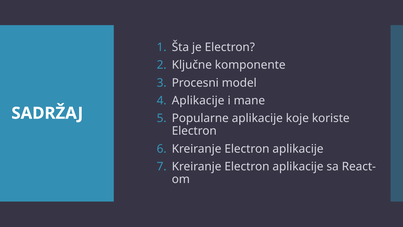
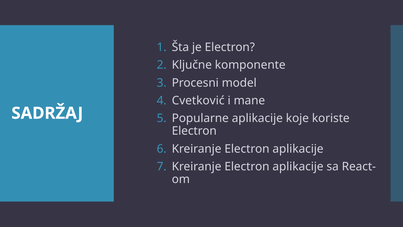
Aplikacije: Aplikacije -> Cvetković (198, 100)
